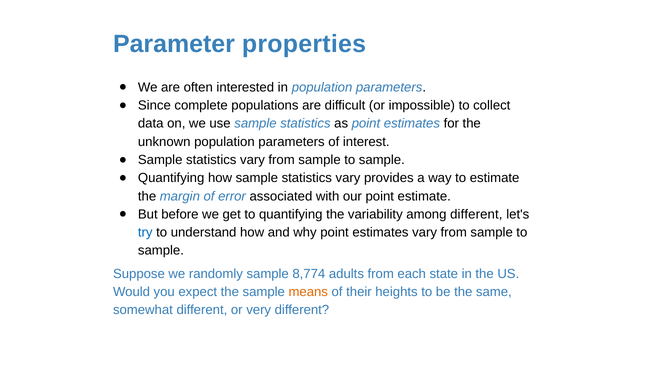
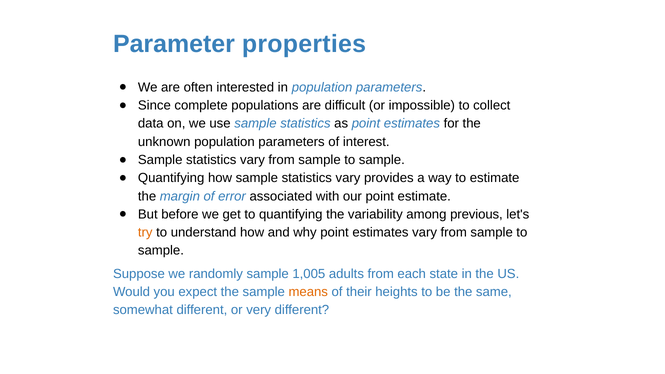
among different: different -> previous (476, 214)
try colour: blue -> orange (145, 233)
8,774: 8,774 -> 1,005 (309, 274)
